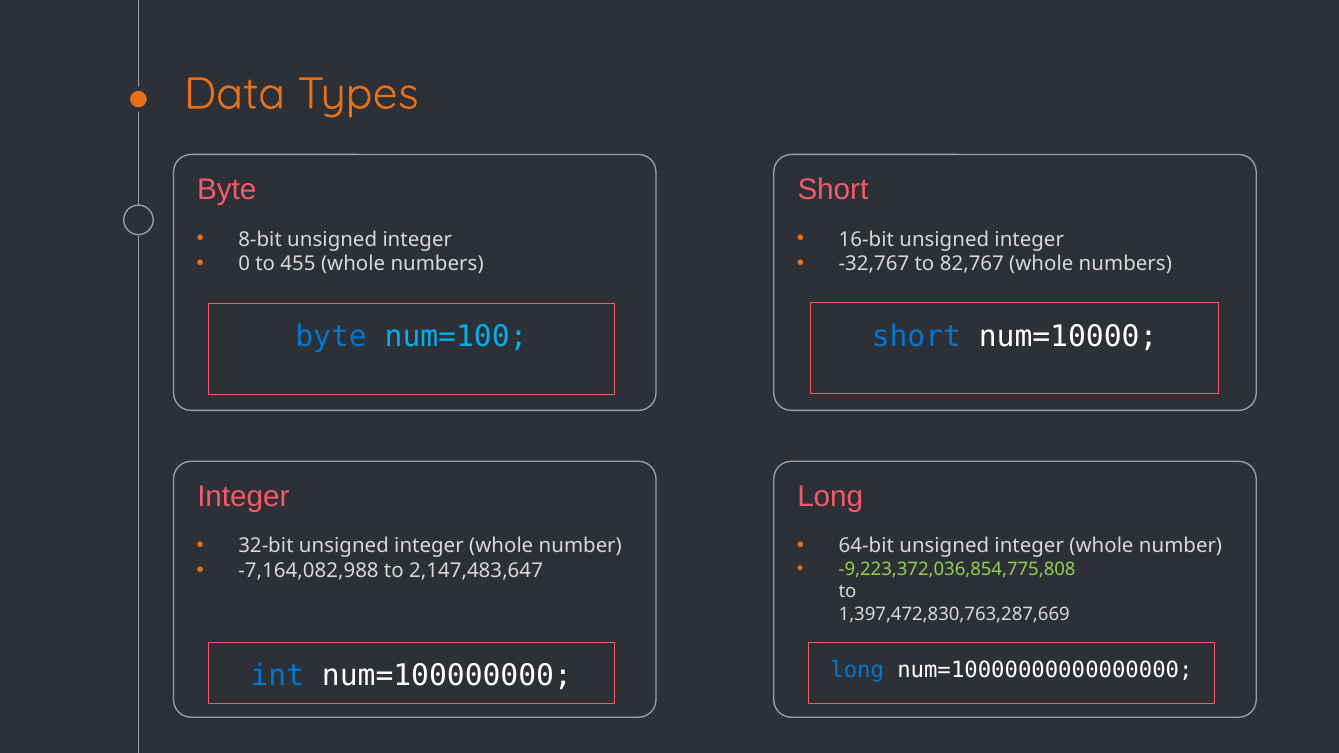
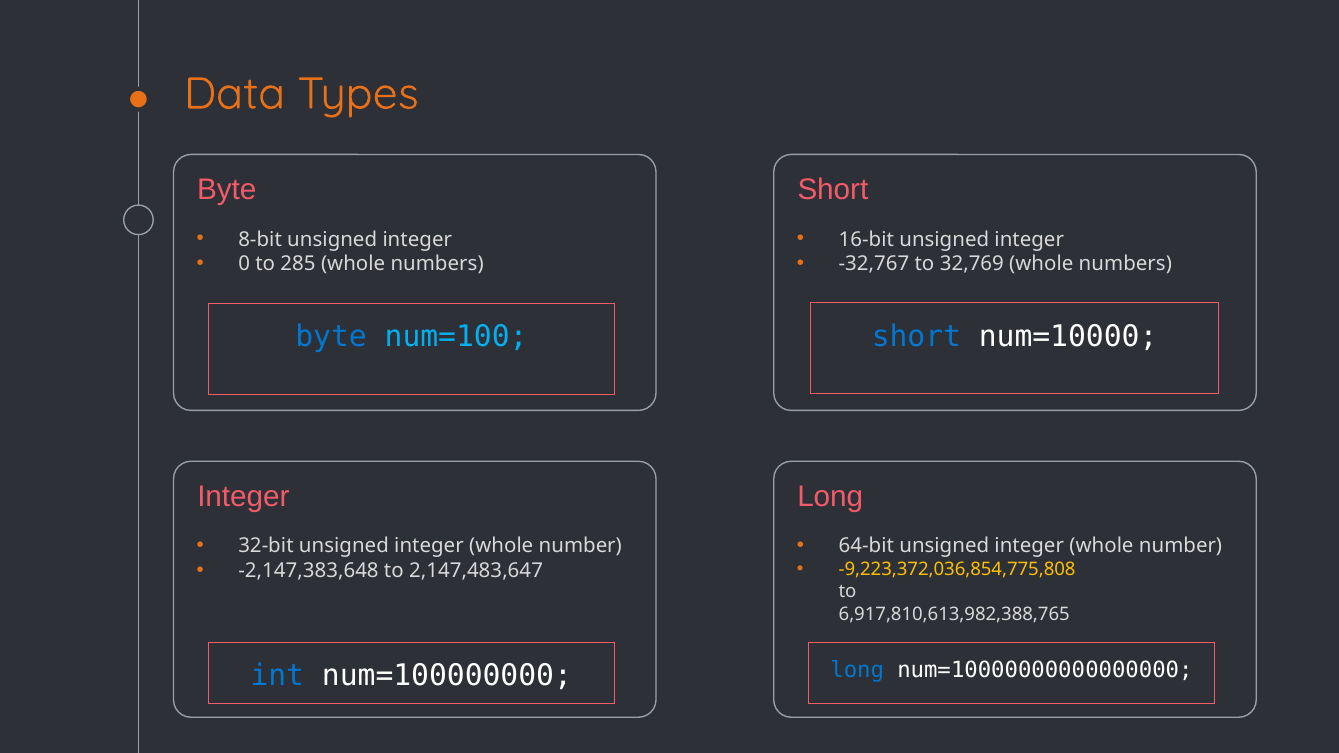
455: 455 -> 285 (298, 264)
82,767: 82,767 -> 32,769 (972, 264)
-9,223,372,036,854,775,808 colour: light green -> yellow (957, 570)
-7,164,082,988: -7,164,082,988 -> -2,147,383,648 (309, 571)
1,397,472,830,763,287,669: 1,397,472,830,763,287,669 -> 6,917,810,613,982,388,765 (954, 614)
